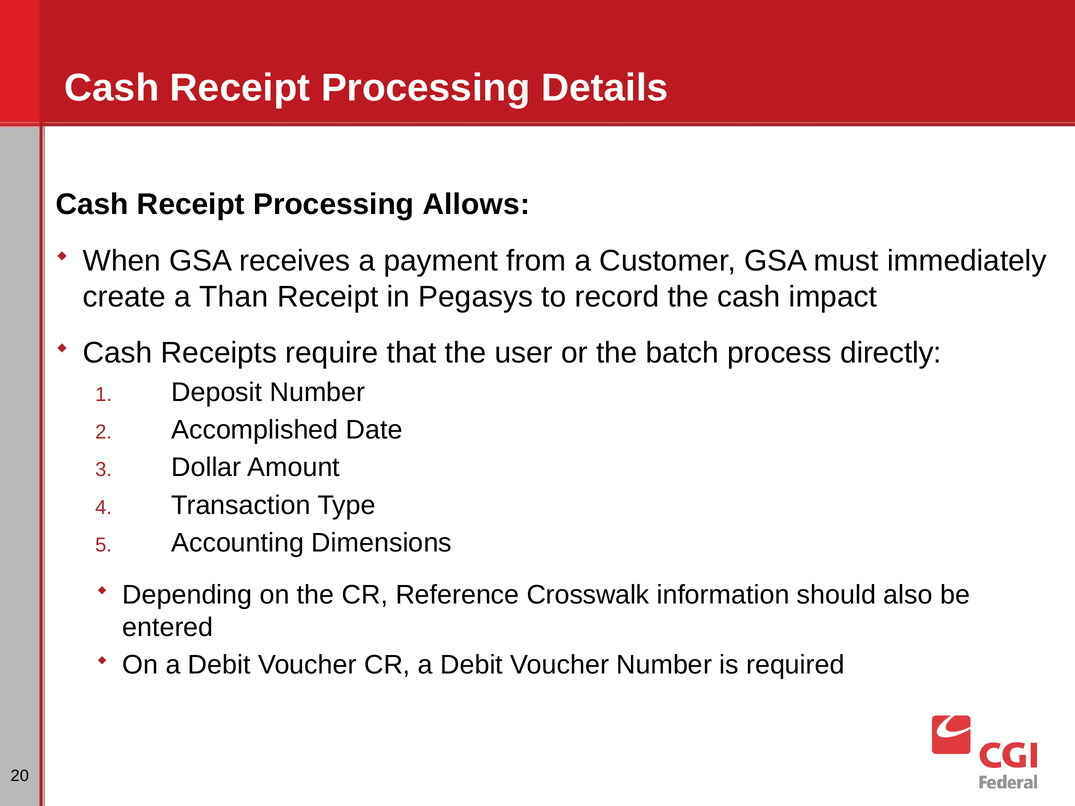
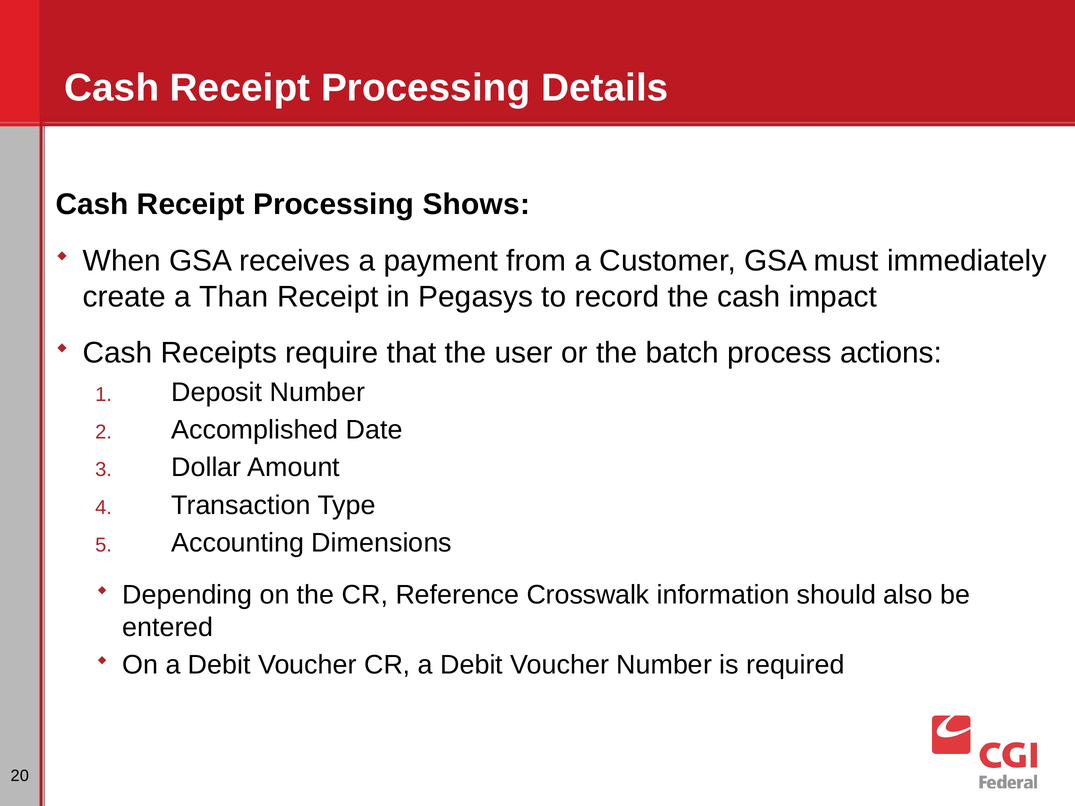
Allows: Allows -> Shows (476, 205)
directly: directly -> actions (891, 353)
